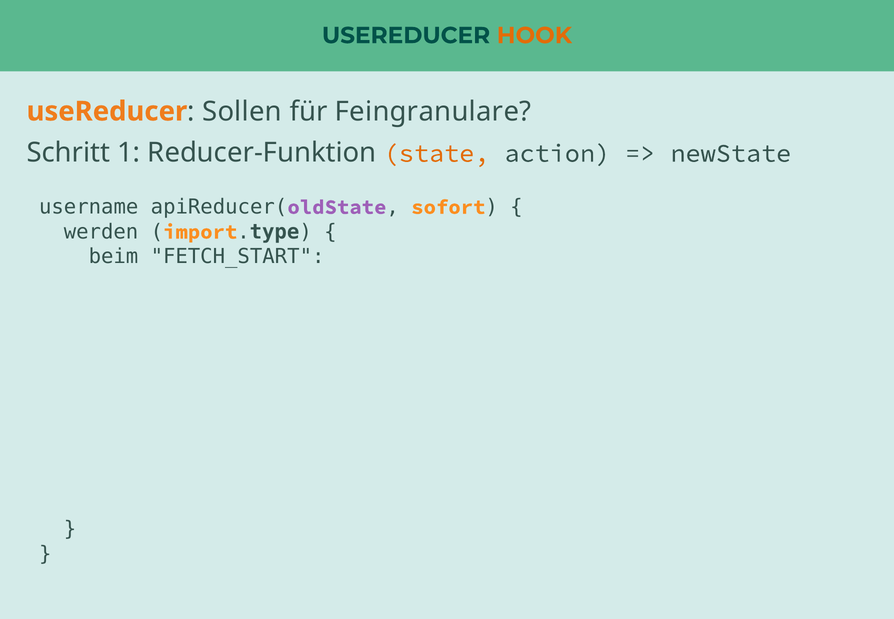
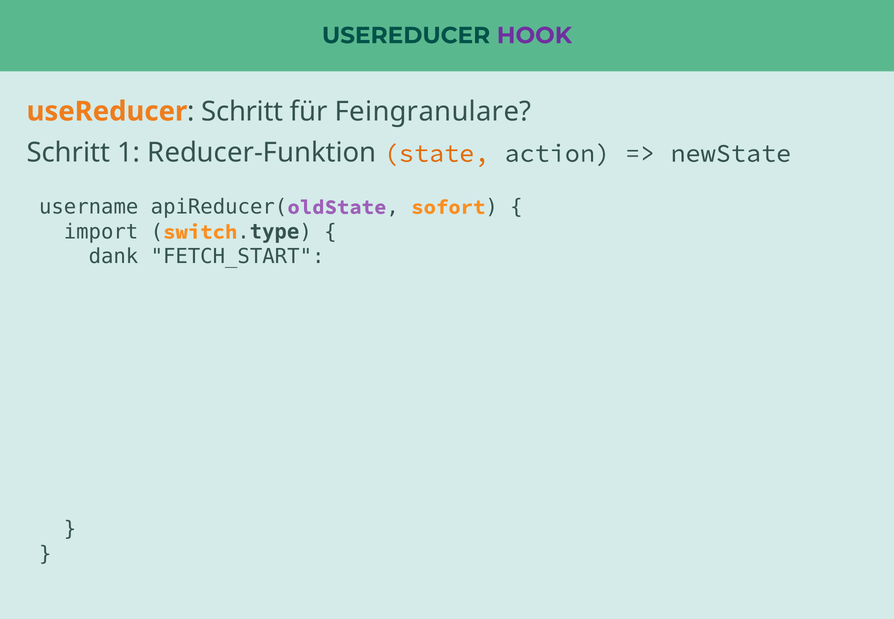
HOOK colour: orange -> purple (534, 35)
Sollen: Sollen -> Schritt (242, 111)
werden: werden -> import (101, 232)
import: import -> switch (200, 232)
beim: beim -> dank (113, 257)
